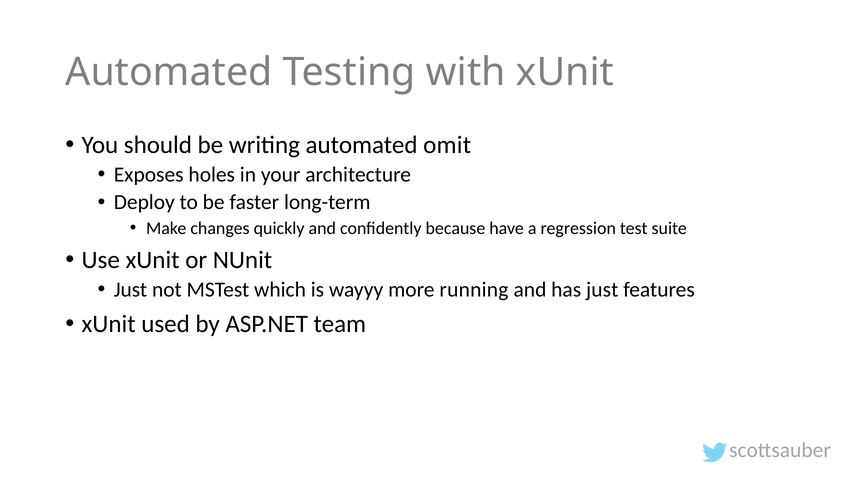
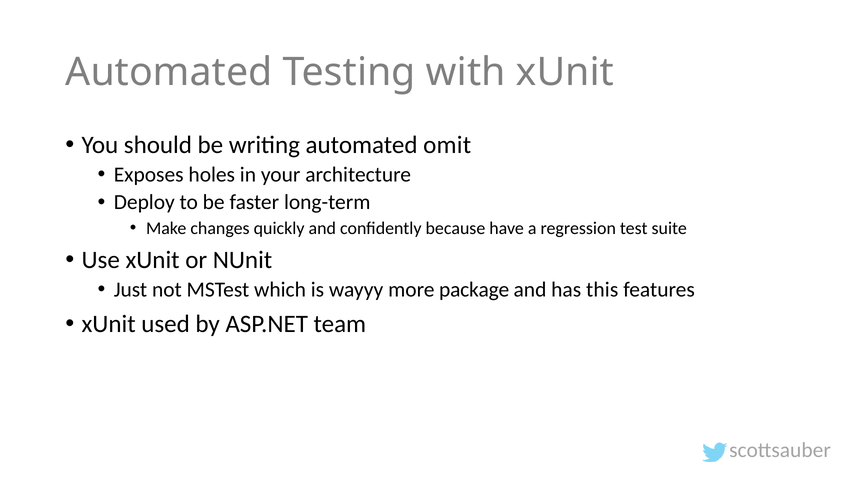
running: running -> package (474, 290)
has just: just -> this (602, 290)
